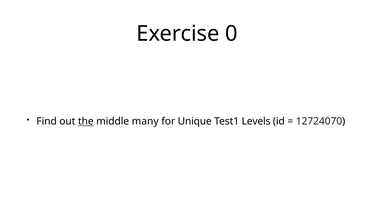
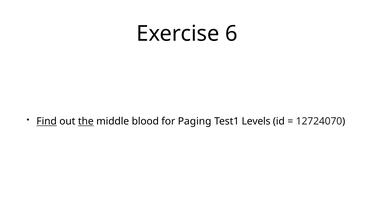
0: 0 -> 6 (231, 34)
Find underline: none -> present (47, 121)
many: many -> blood (145, 121)
Unique: Unique -> Paging (195, 121)
